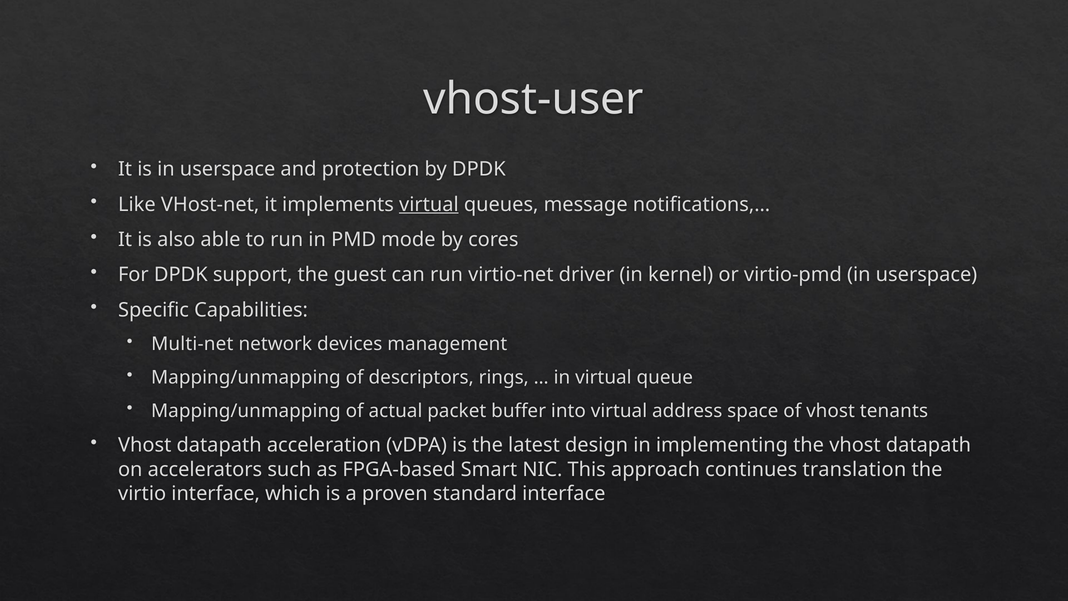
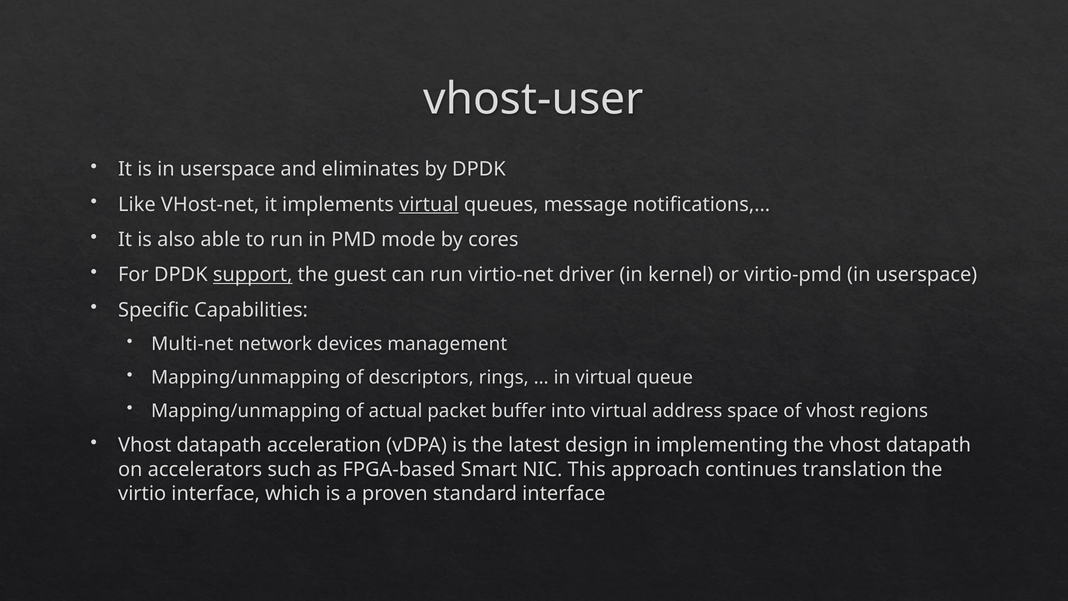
protection: protection -> eliminates (371, 169)
support underline: none -> present (253, 275)
tenants: tenants -> regions (894, 411)
